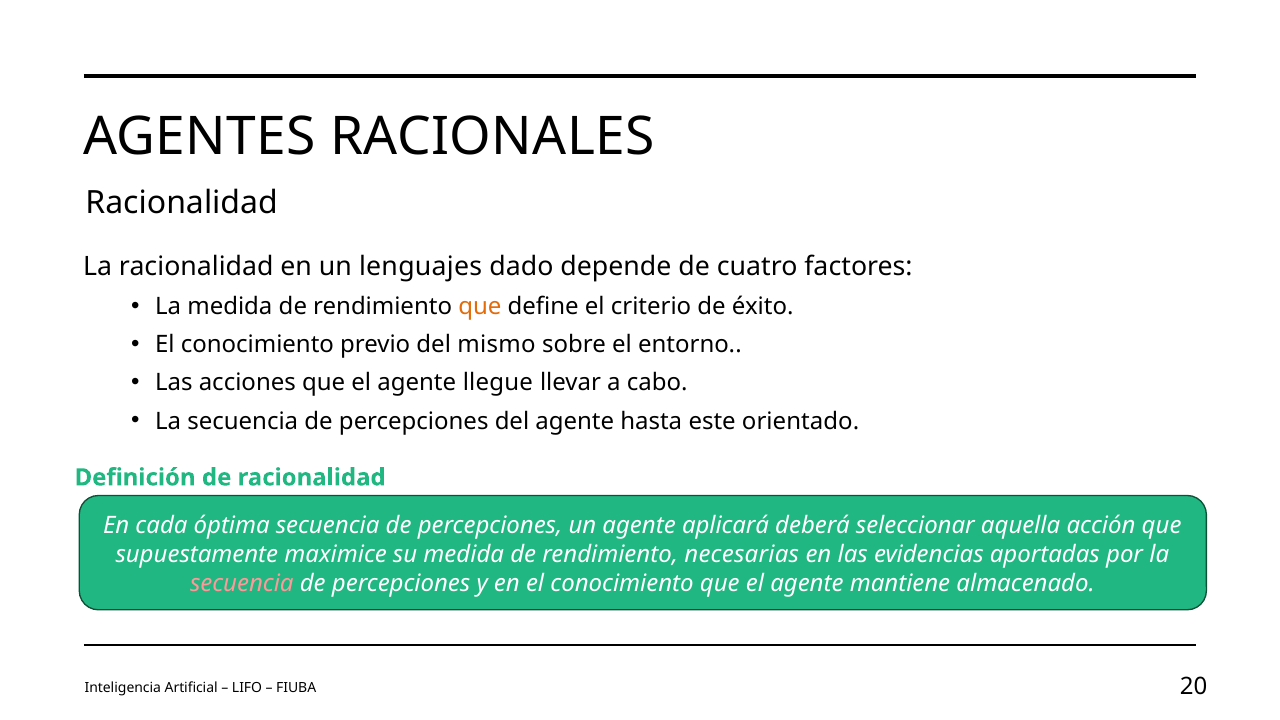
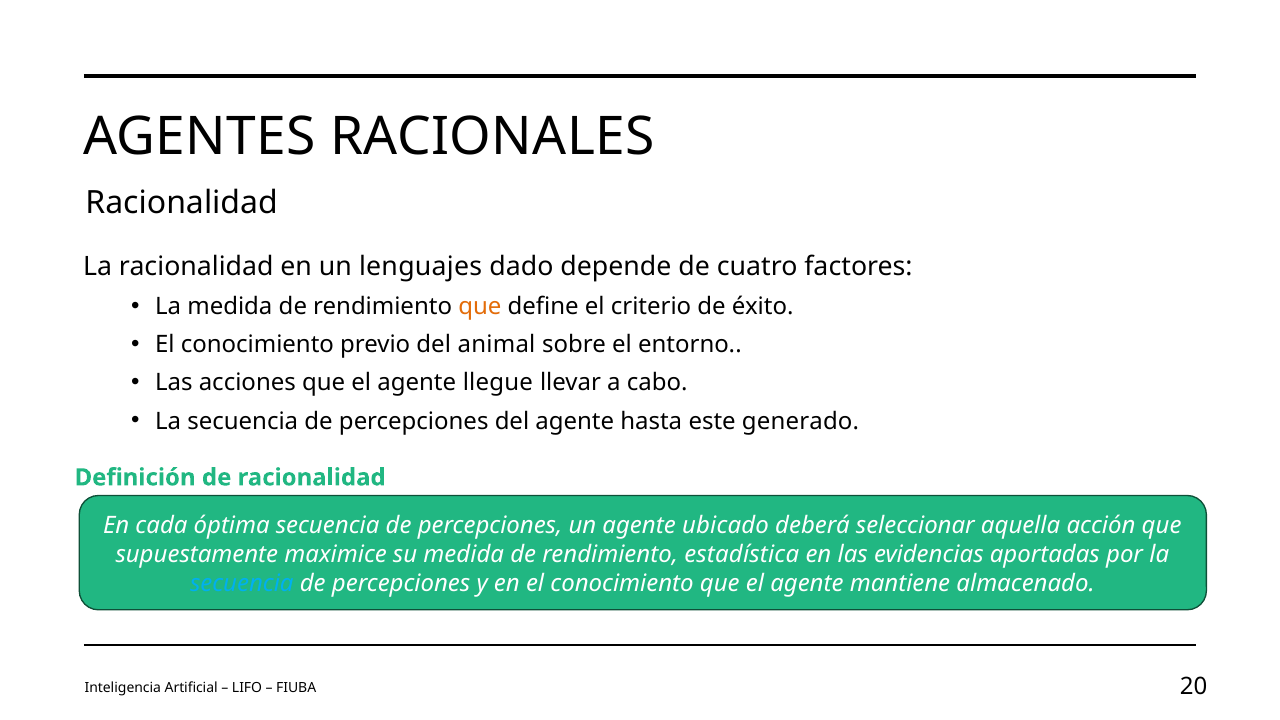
mismo: mismo -> animal (497, 345)
orientado: orientado -> generado (801, 421)
aplicará: aplicará -> ubicado (725, 525)
necesarias: necesarias -> estadística (742, 554)
secuencia colour: pink -> light blue (242, 583)
